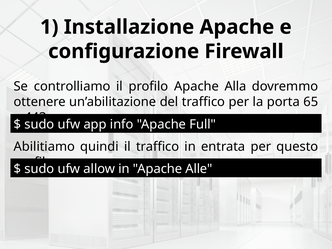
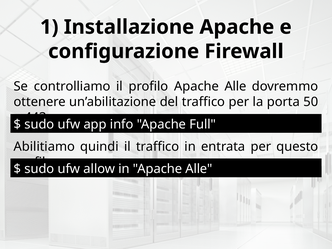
profilo Apache Alla: Alla -> Alle (235, 86)
65: 65 -> 50 (311, 102)
